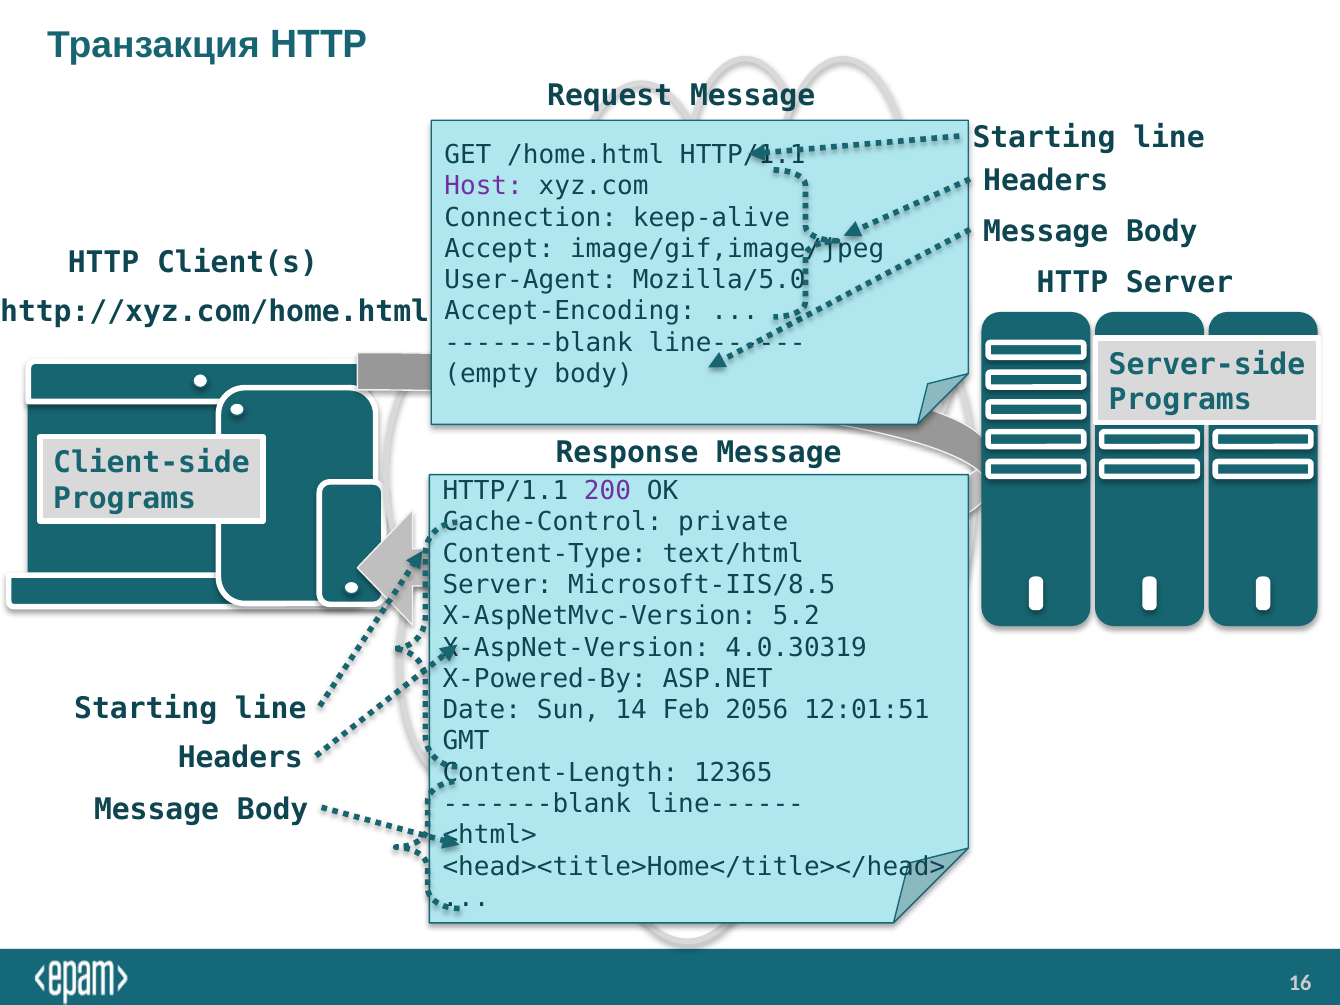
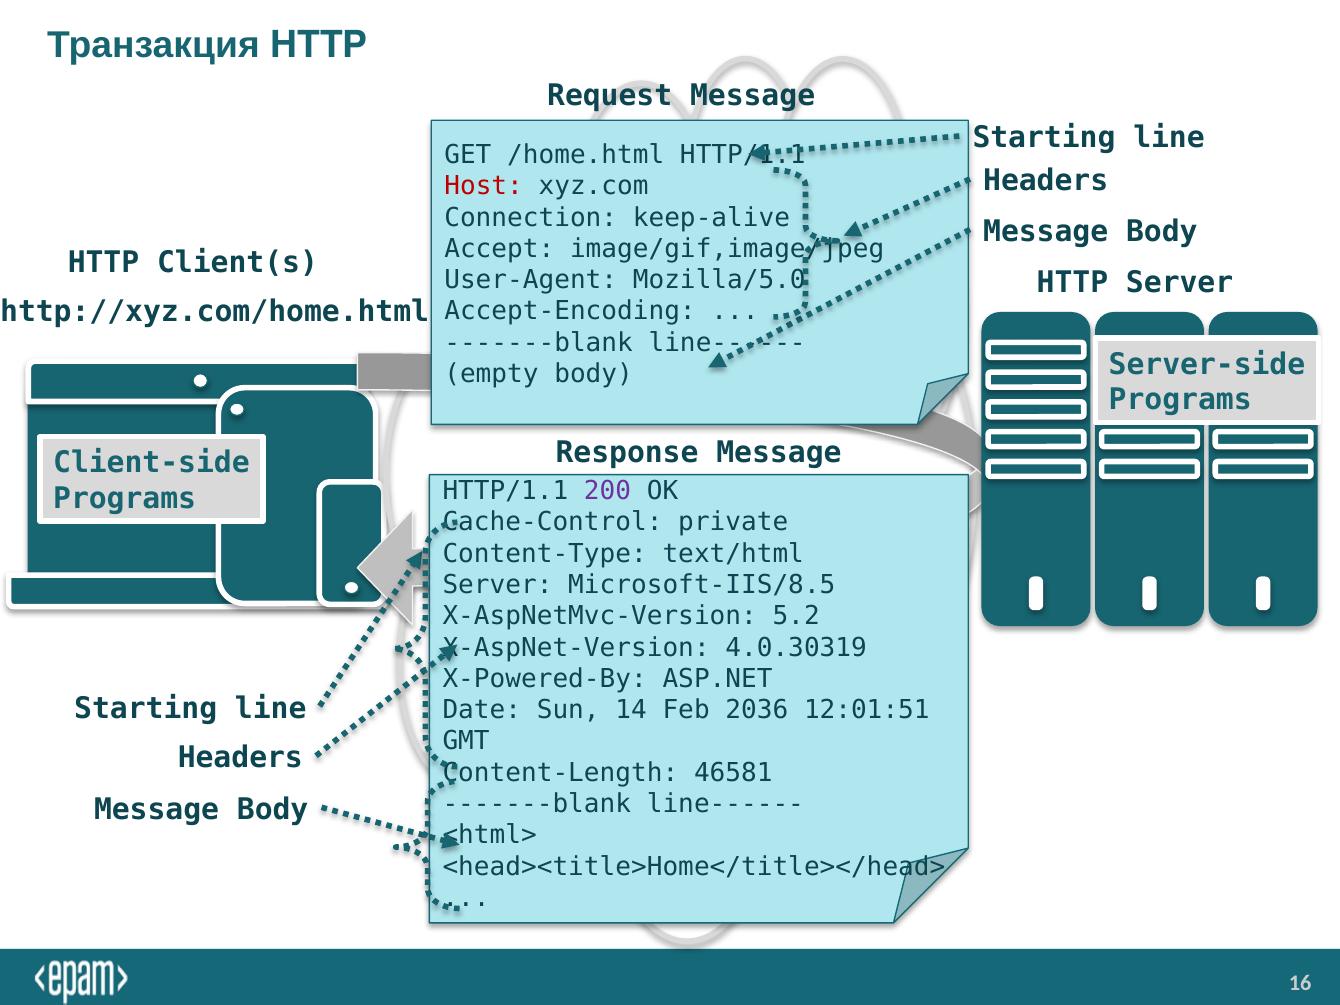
Host colour: purple -> red (484, 186)
2056: 2056 -> 2036 (757, 710)
12365: 12365 -> 46581 (733, 773)
